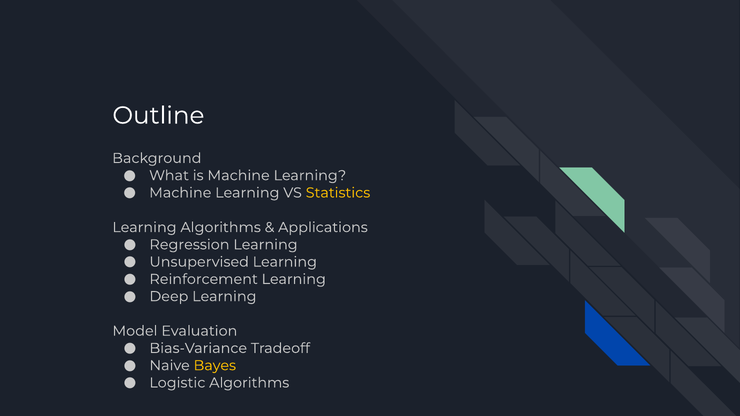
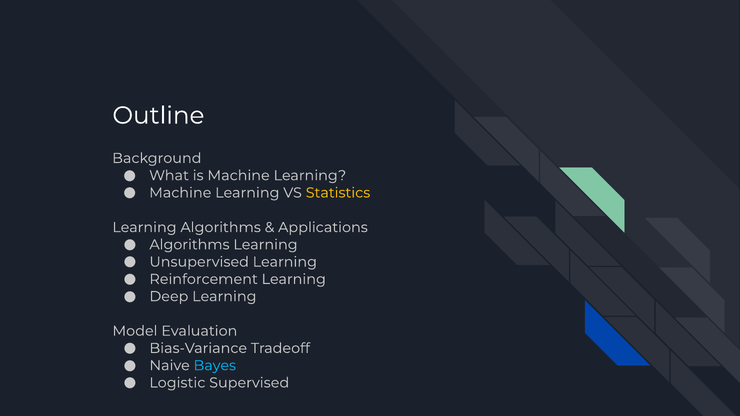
Regression: Regression -> Algorithms (189, 245)
Bayes colour: yellow -> light blue (215, 366)
Logistic Algorithms: Algorithms -> Supervised (249, 383)
